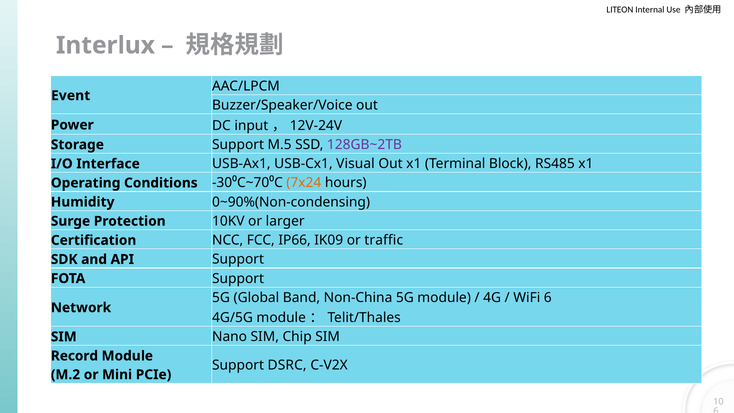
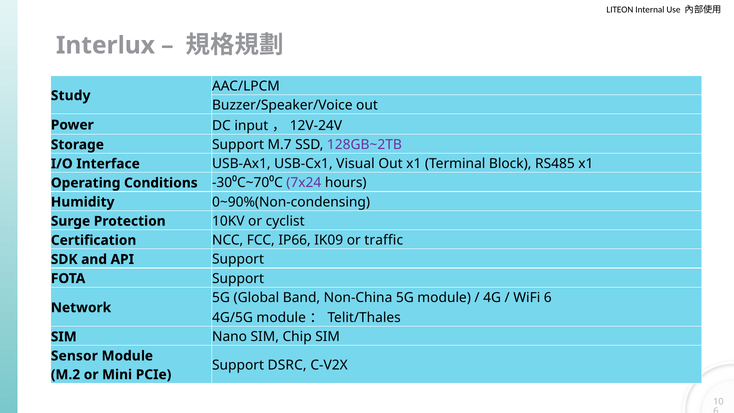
Event: Event -> Study (71, 96)
M.5: M.5 -> M.7 (280, 145)
7x24 colour: orange -> purple (304, 183)
larger: larger -> cyclist (285, 221)
Record: Record -> Sensor (74, 356)
